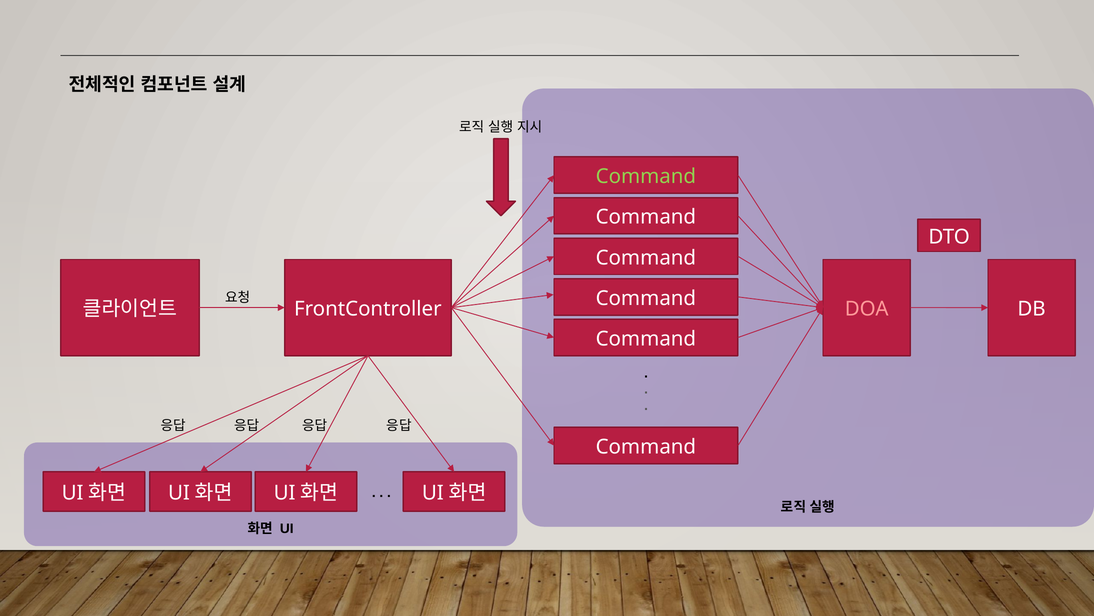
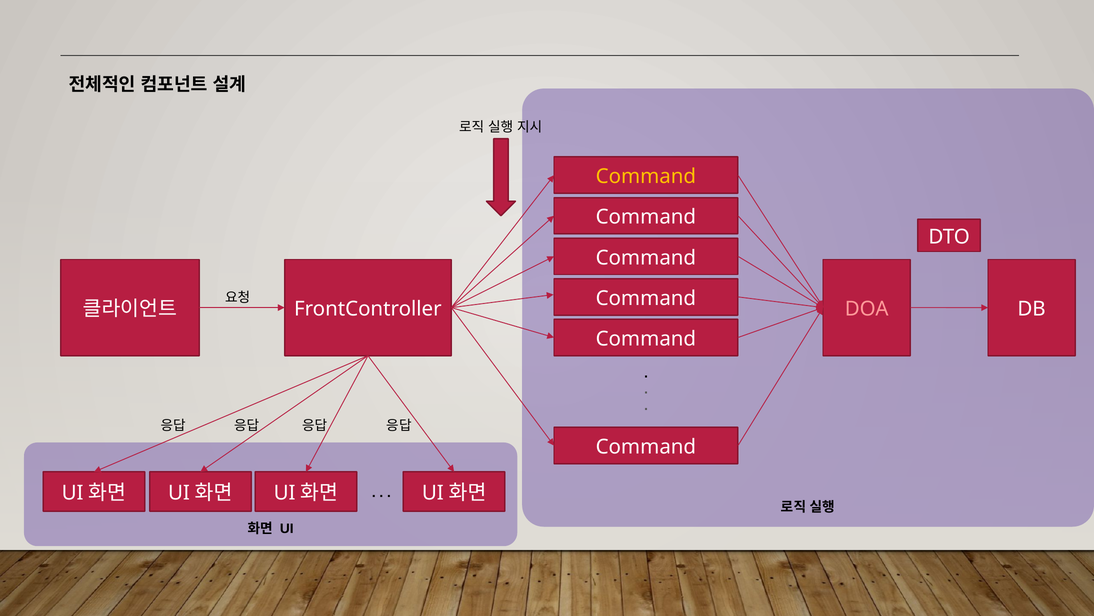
Command colour: light green -> yellow (646, 176)
